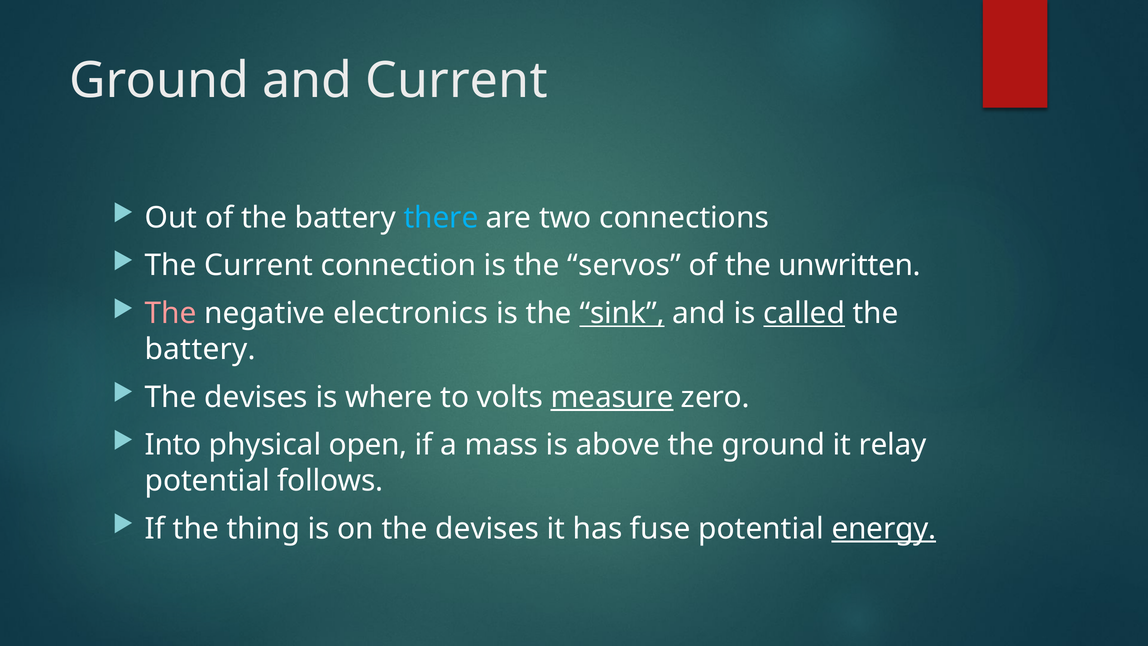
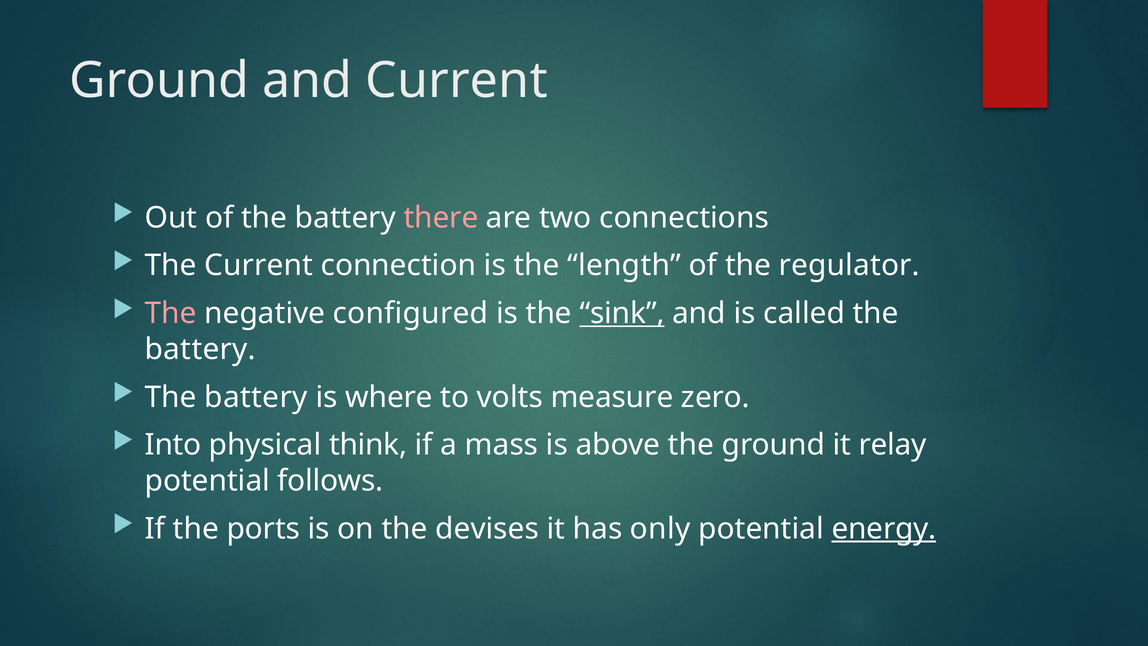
there colour: light blue -> pink (441, 218)
servos: servos -> length (624, 265)
unwritten: unwritten -> regulator (849, 265)
electronics: electronics -> configured (411, 313)
called underline: present -> none (804, 313)
devises: devises -> battery (256, 397)
measure underline: present -> none (612, 397)
open: open -> think (368, 445)
thing: thing -> ports (263, 529)
fuse: fuse -> only (660, 529)
